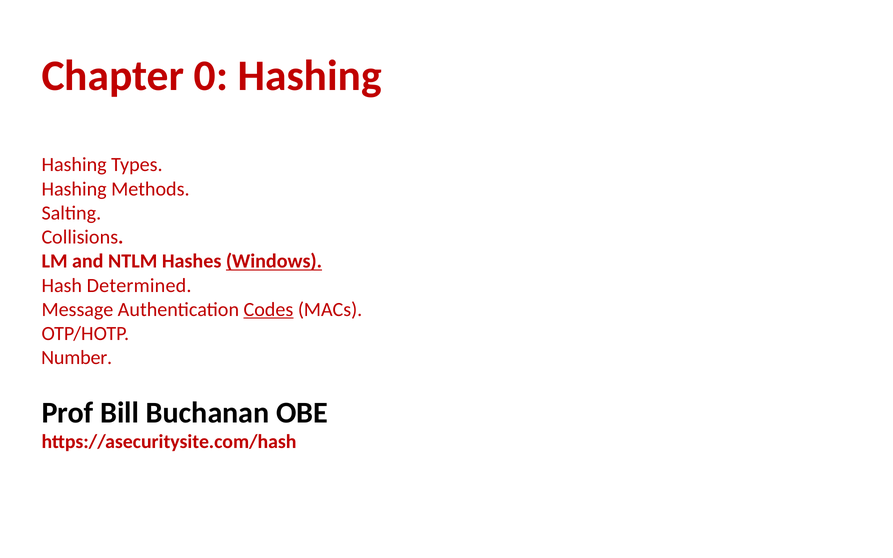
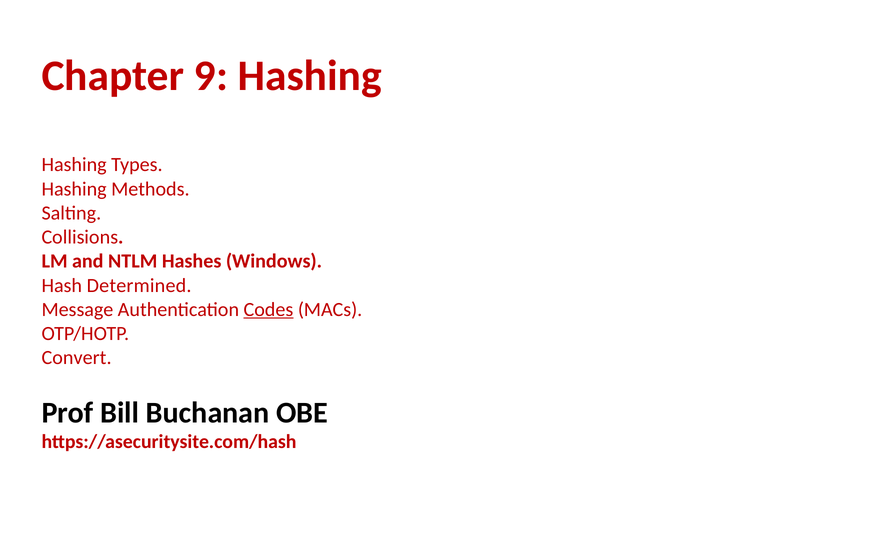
0: 0 -> 9 (211, 76)
Windows underline: present -> none (274, 261)
Number: Number -> Convert (77, 358)
